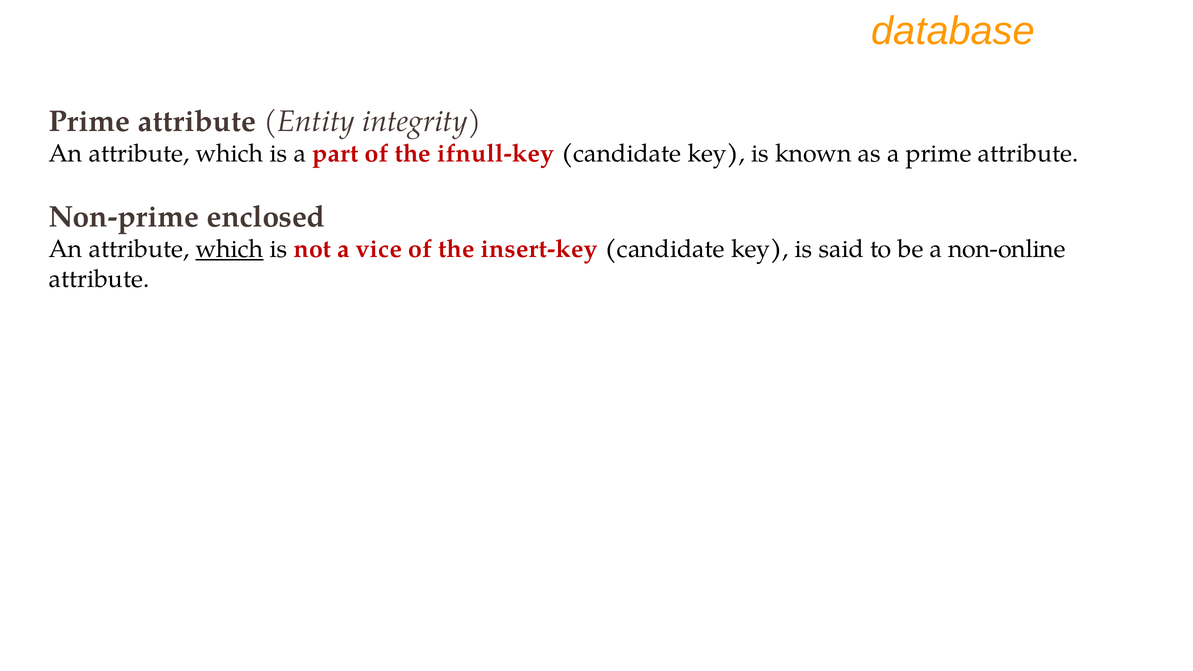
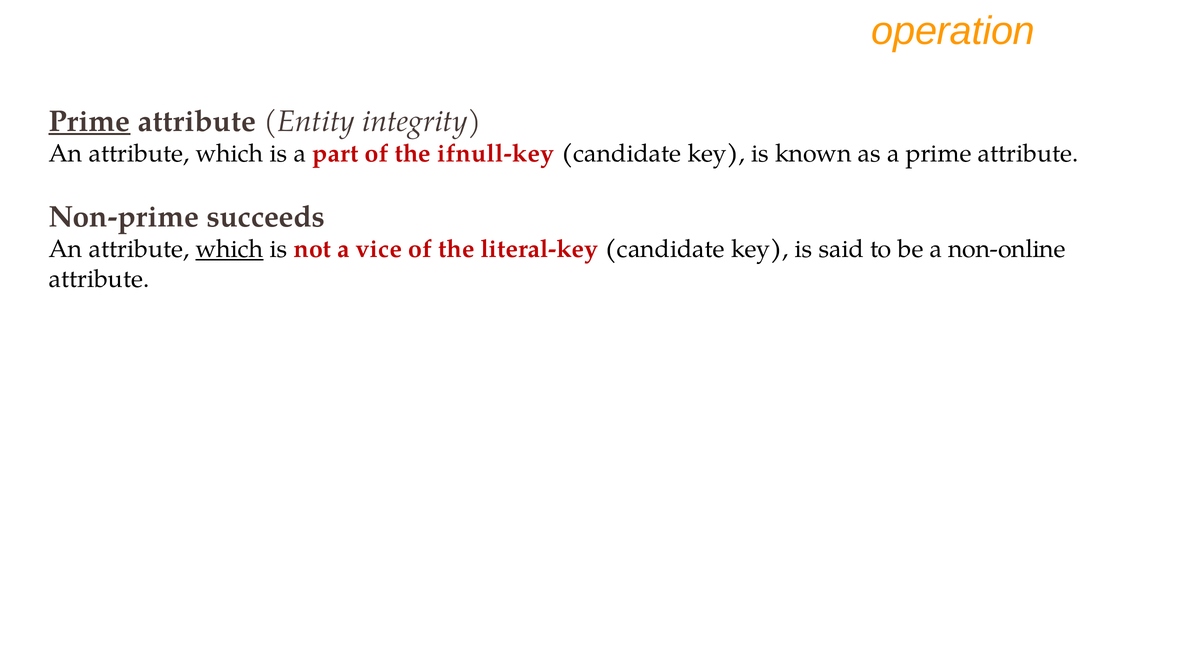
database: database -> operation (953, 31)
Prime underline: none -> present (89, 121)
enclosed: enclosed -> succeeds (266, 217)
insert-key: insert-key -> literal-key (539, 249)
